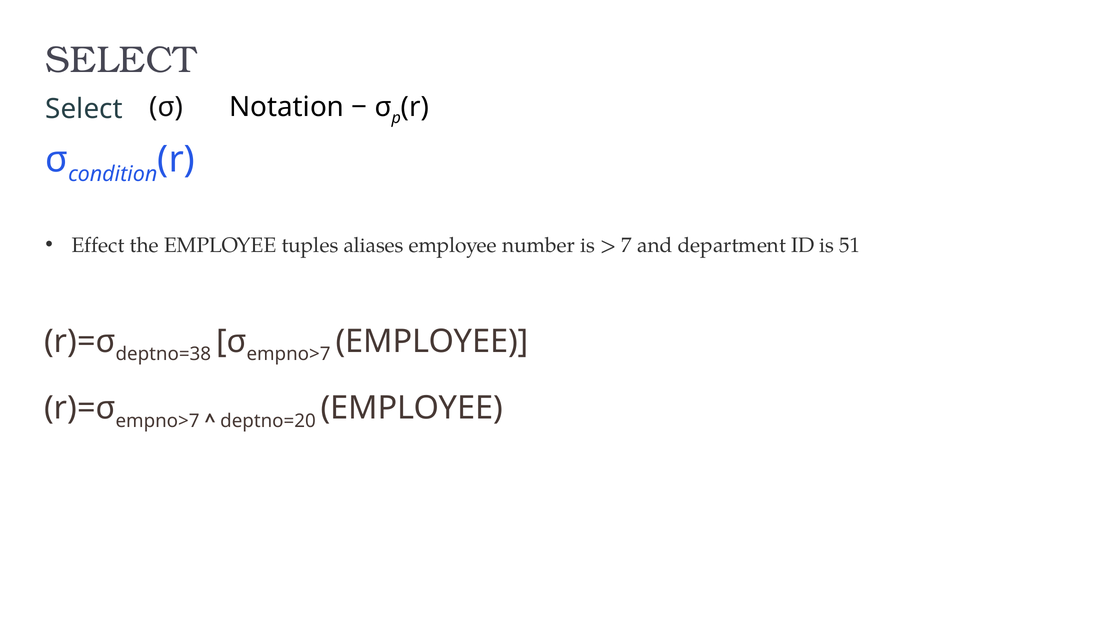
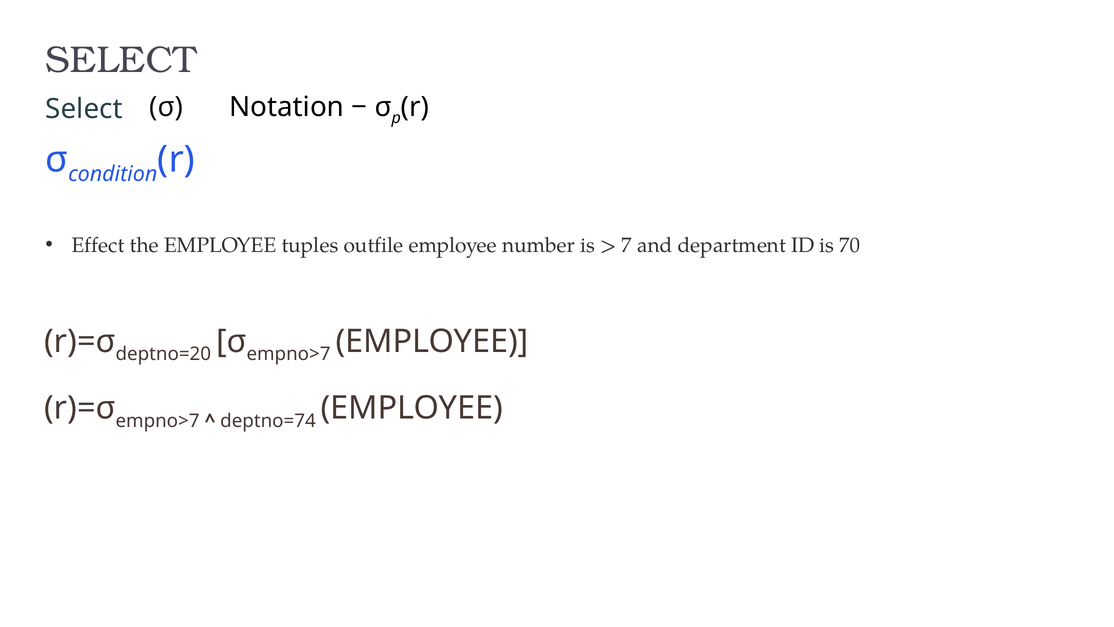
aliases: aliases -> outfile (373, 245)
51: 51 -> 70 (850, 245)
deptno=38: deptno=38 -> deptno=20 (163, 354)
deptno=20: deptno=20 -> deptno=74 (268, 421)
